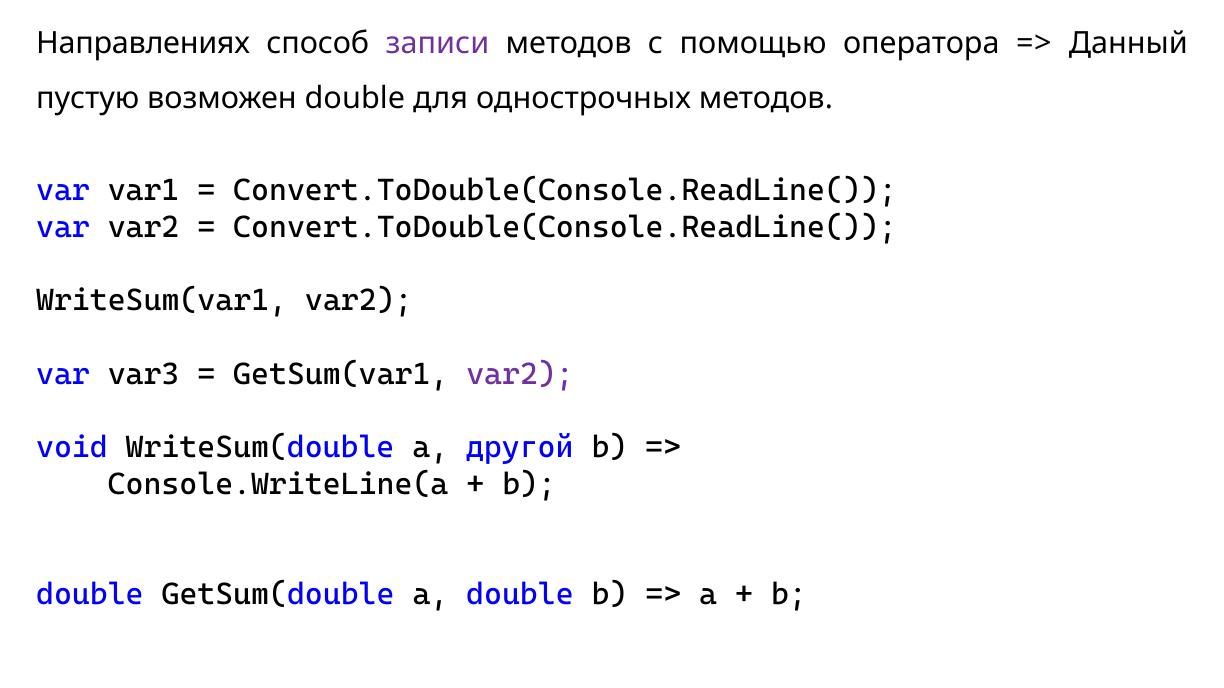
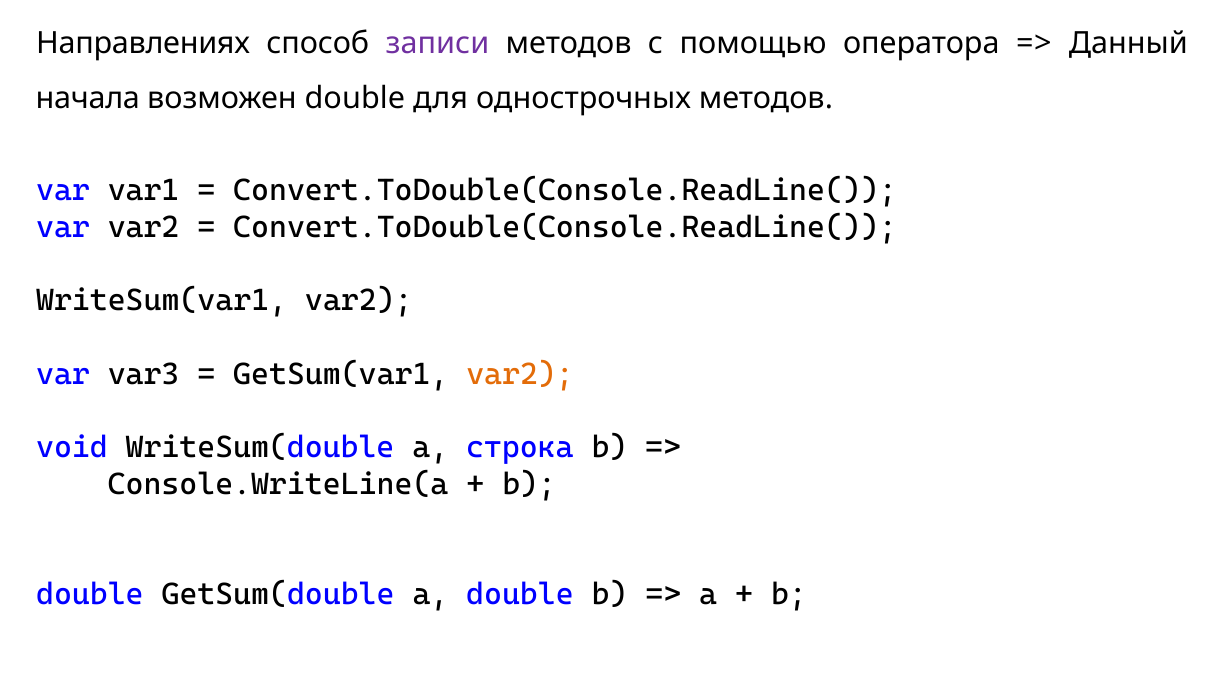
пустую: пустую -> начала (88, 98)
var2 colour: purple -> orange (520, 374)
другой: другой -> строка (520, 448)
